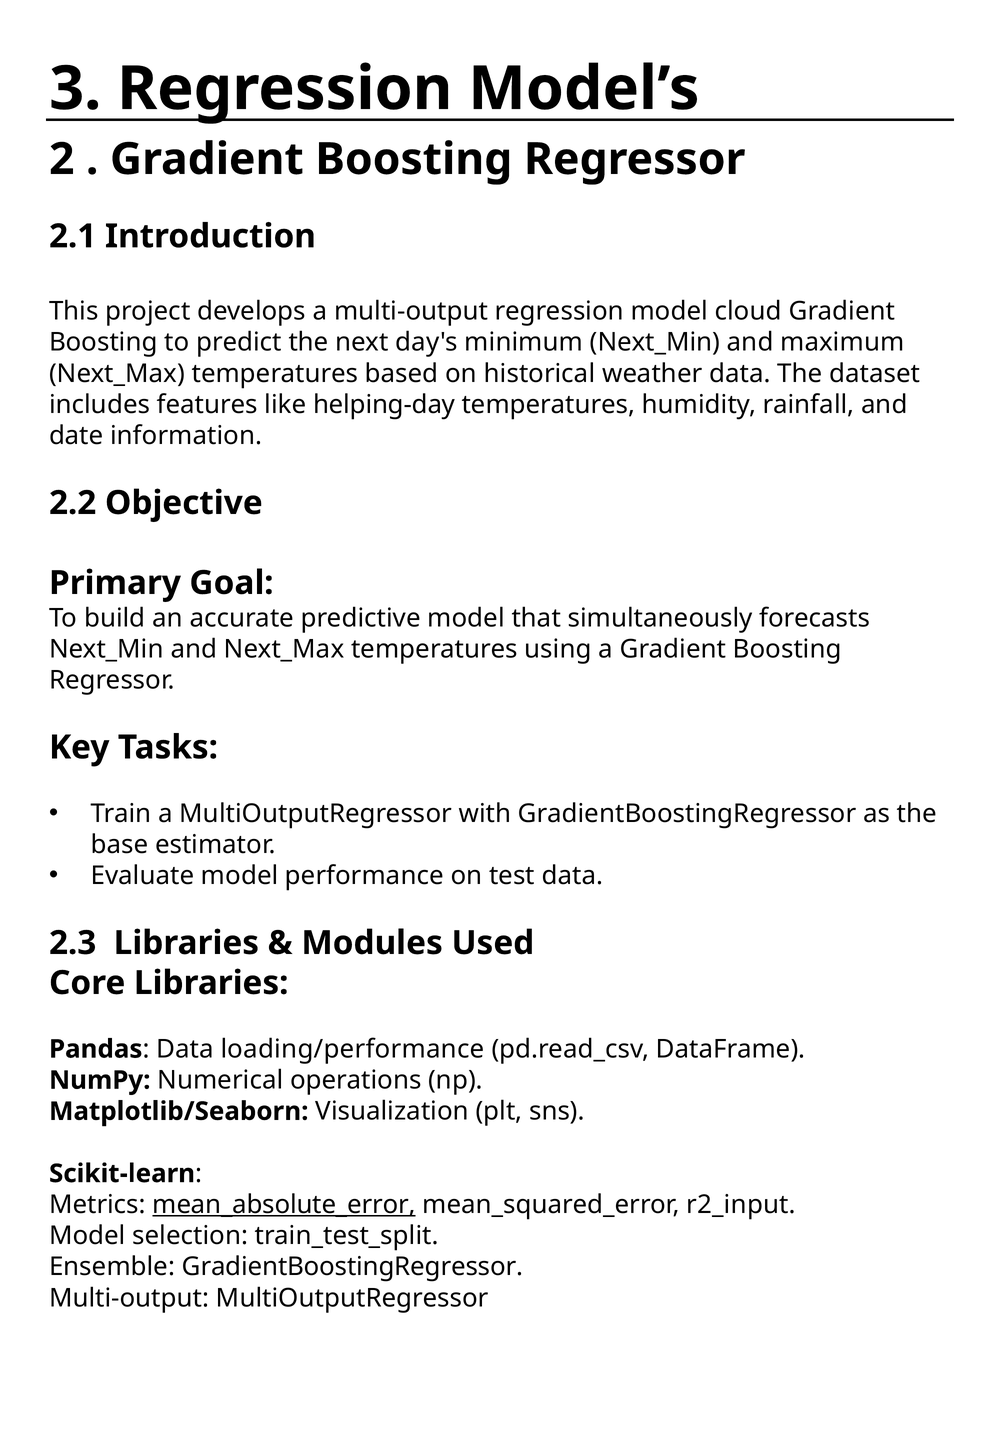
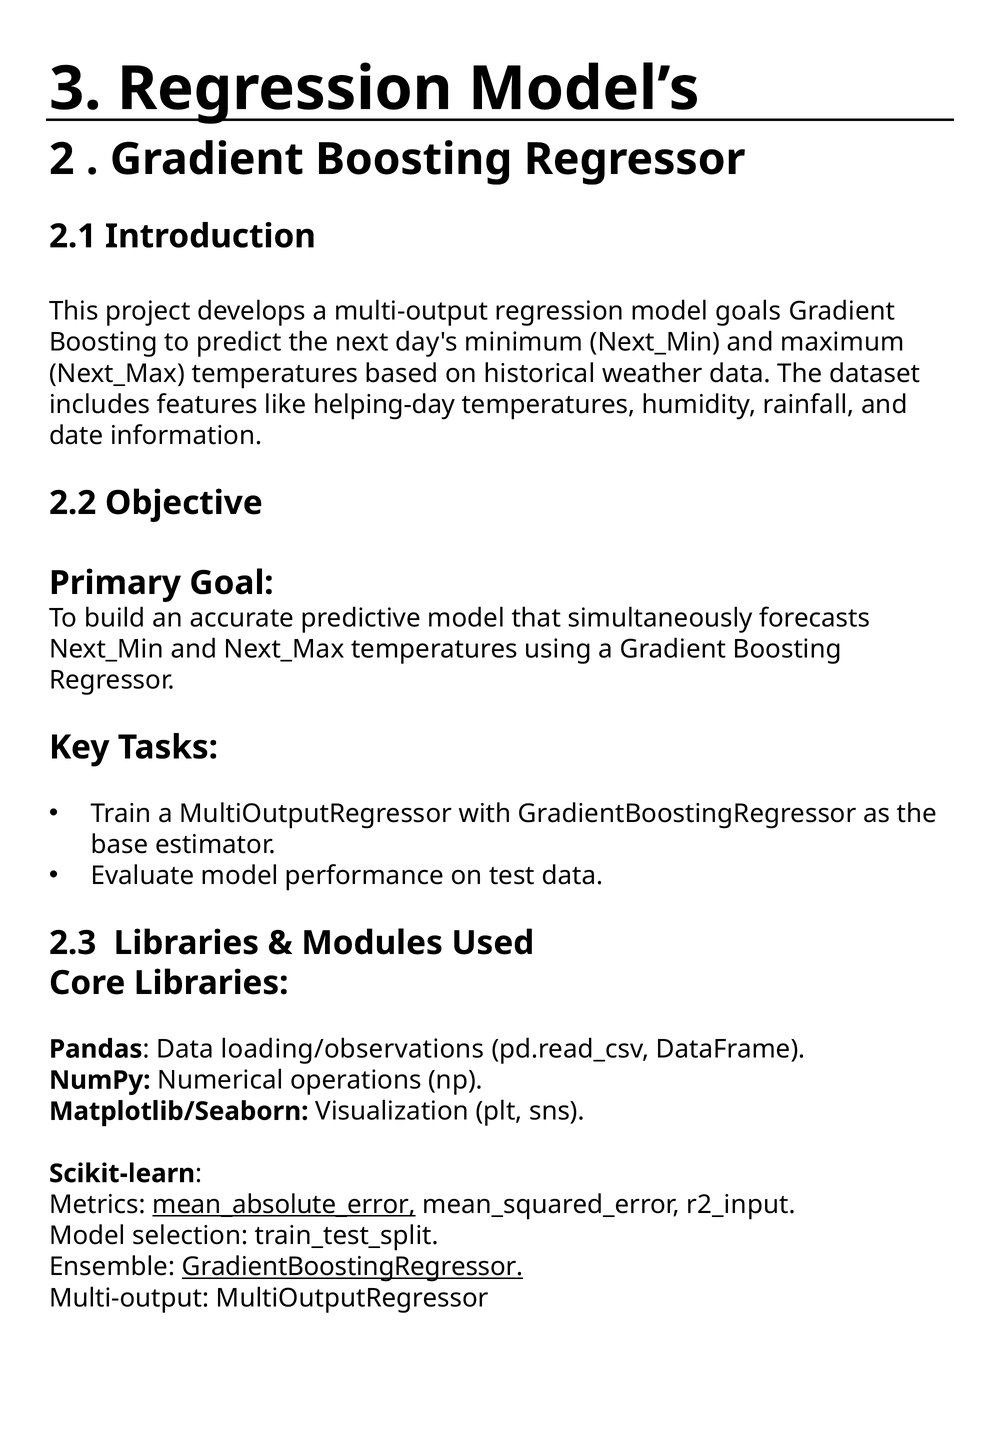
cloud: cloud -> goals (748, 311)
loading/performance: loading/performance -> loading/observations (352, 1049)
GradientBoostingRegressor underline: none -> present (352, 1267)
